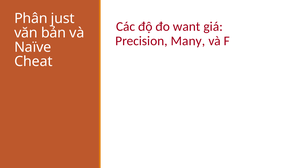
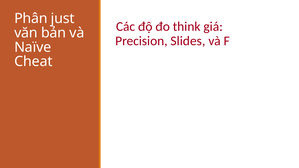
want: want -> think (187, 27)
Many: Many -> Slides (188, 41)
